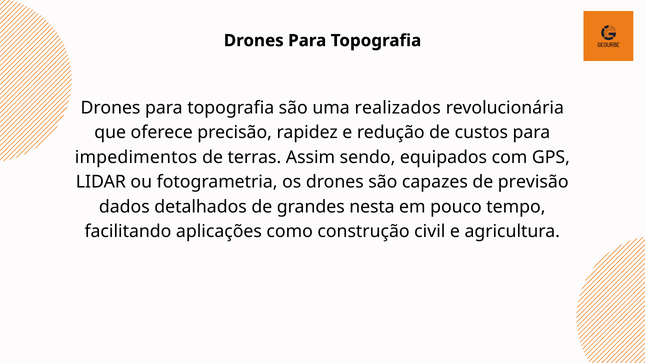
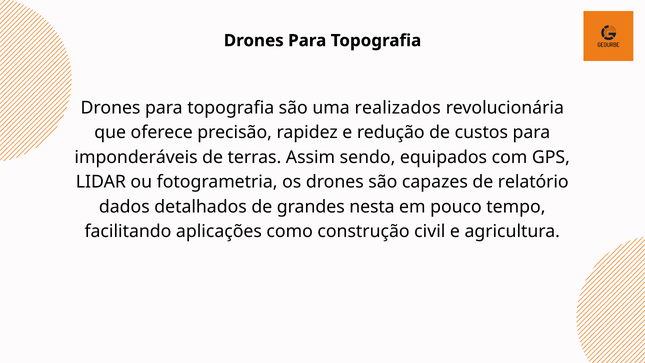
impedimentos: impedimentos -> imponderáveis (136, 157)
previsão: previsão -> relatório (533, 182)
